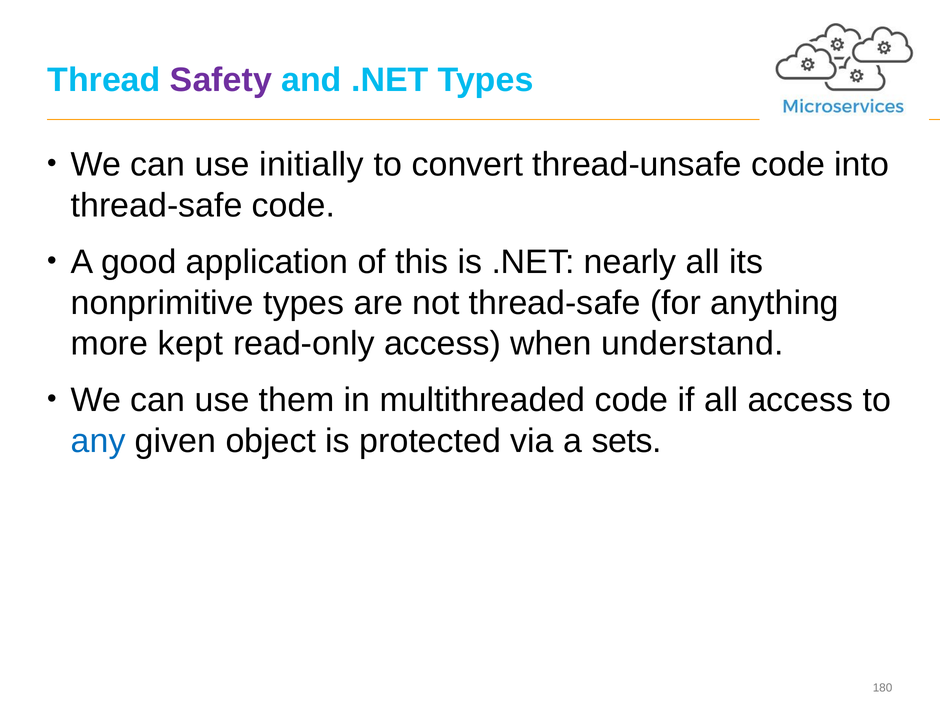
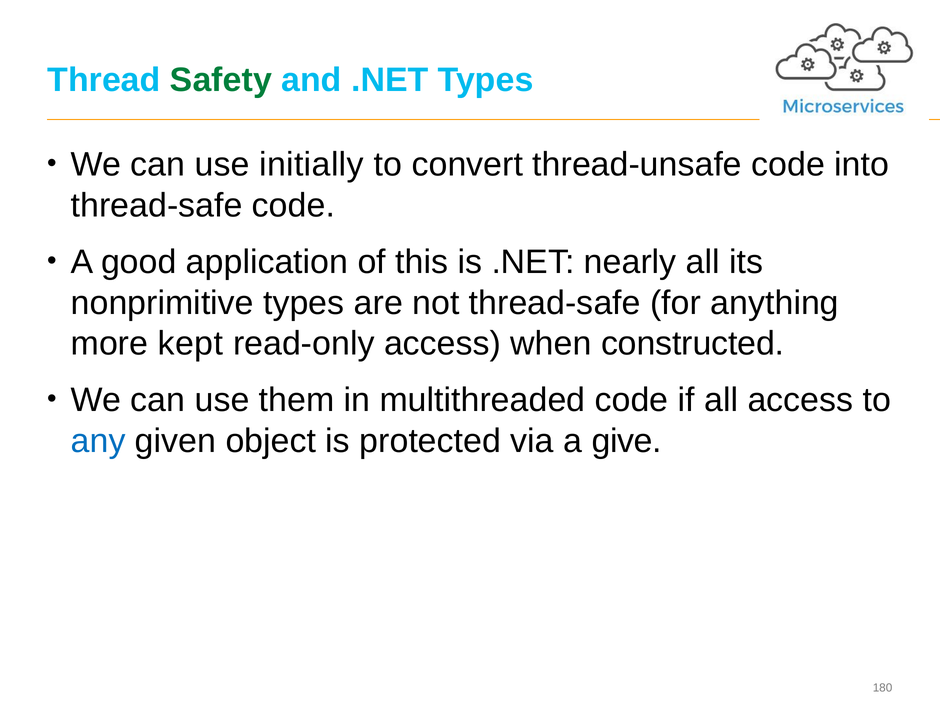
Safety colour: purple -> green (221, 80)
understand: understand -> constructed (693, 344)
sets: sets -> give (627, 441)
